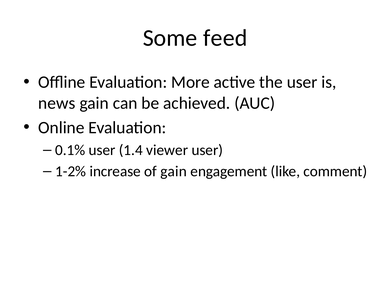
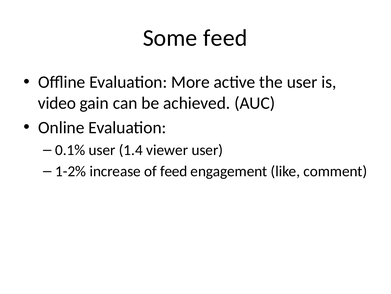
news: news -> video (57, 103)
of gain: gain -> feed (174, 171)
